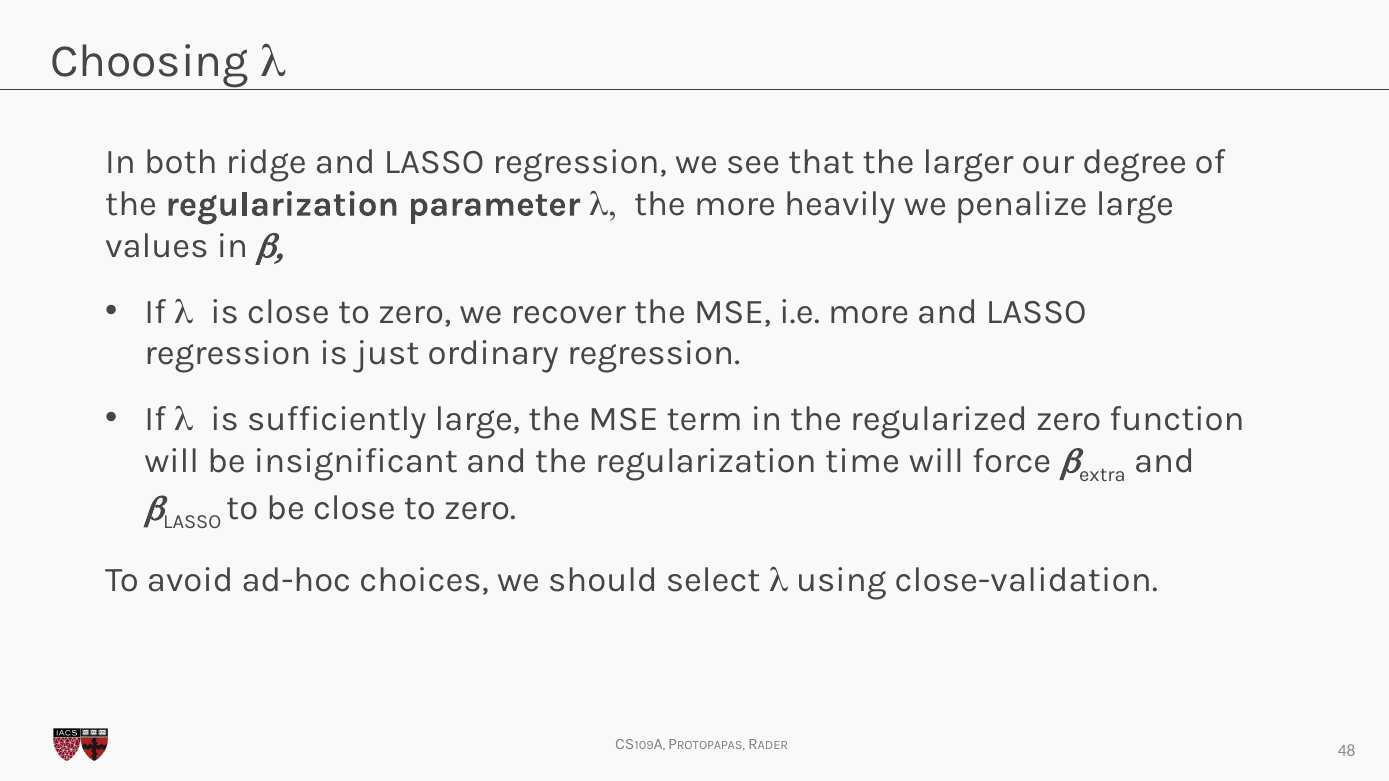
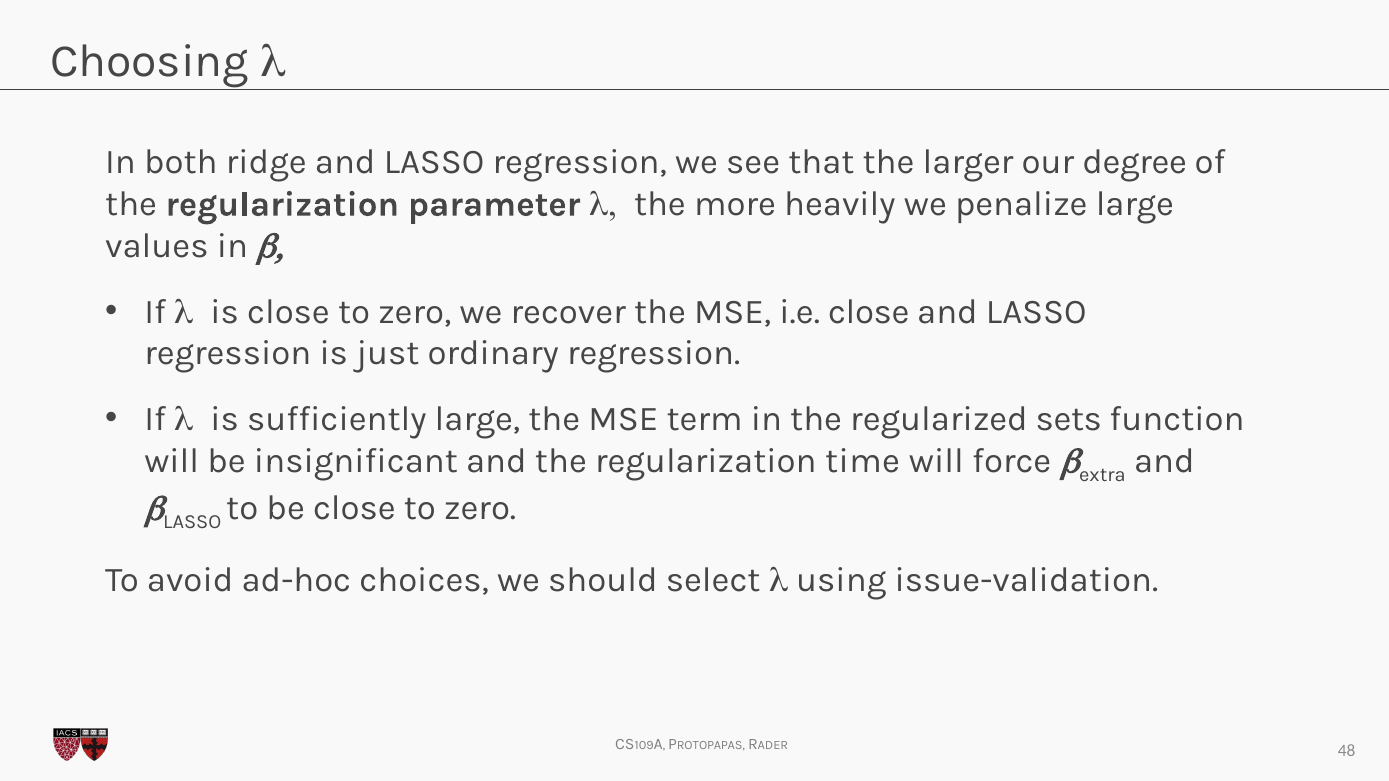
i.e more: more -> close (869, 312)
regularized zero: zero -> sets (1069, 420)
close-validation: close-validation -> issue-validation (1026, 580)
